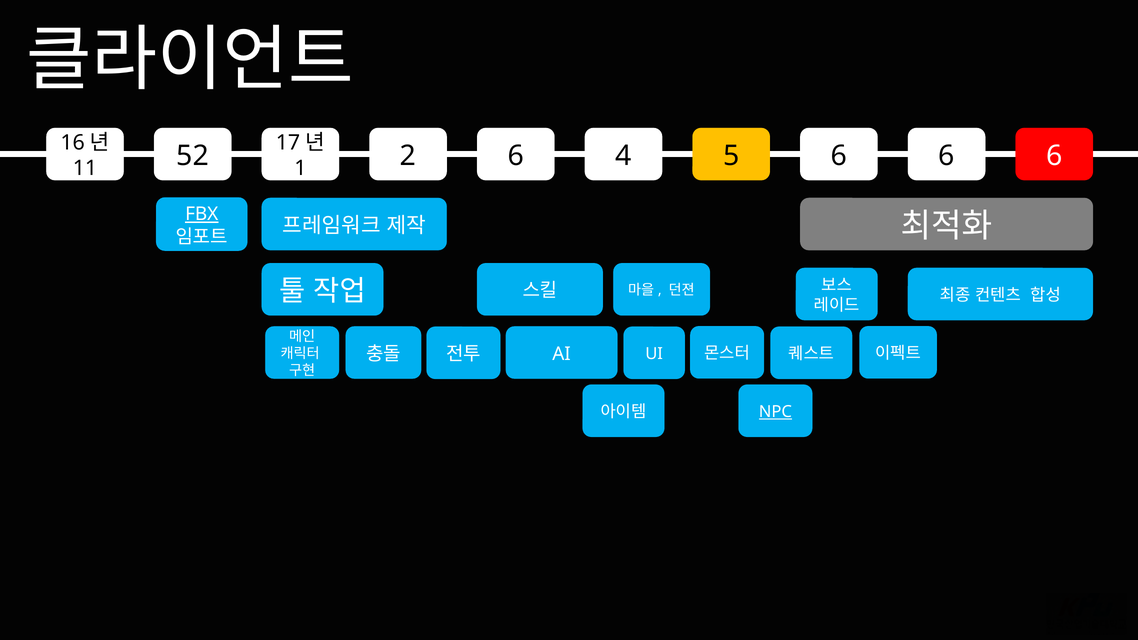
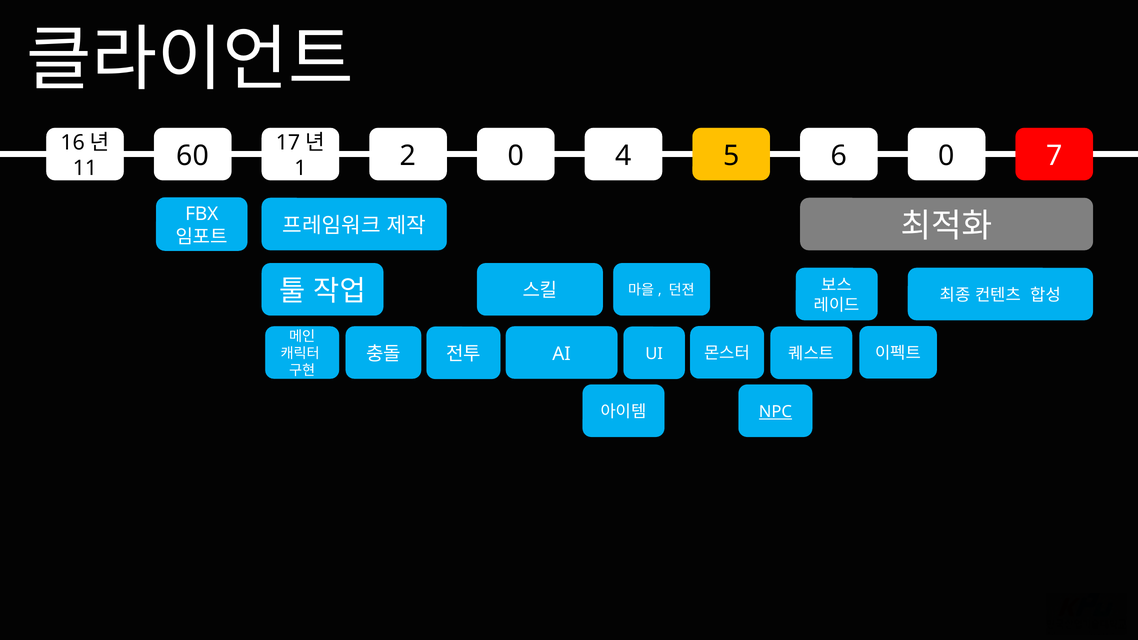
2 6: 6 -> 0 (516, 156)
6 6: 6 -> 0 (947, 156)
5 6: 6 -> 7 (1054, 156)
52: 52 -> 60 (193, 156)
FBX underline: present -> none (202, 214)
